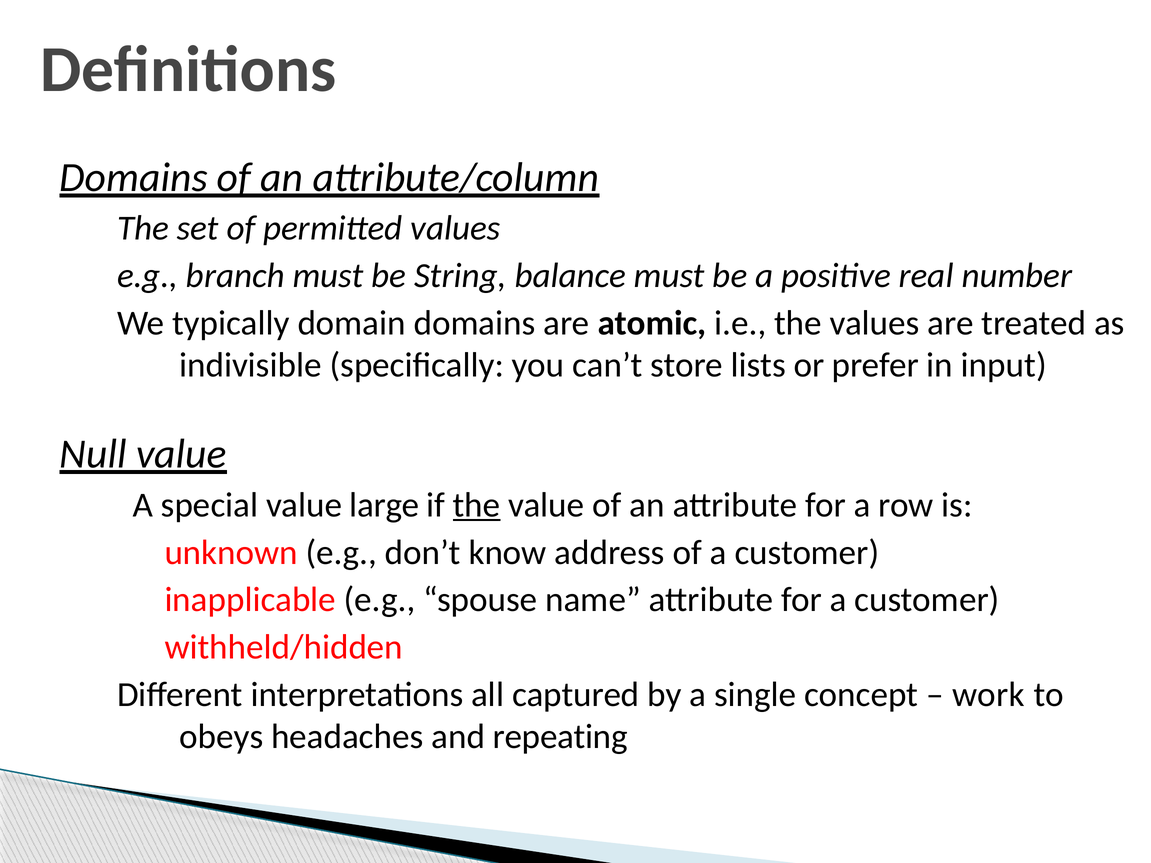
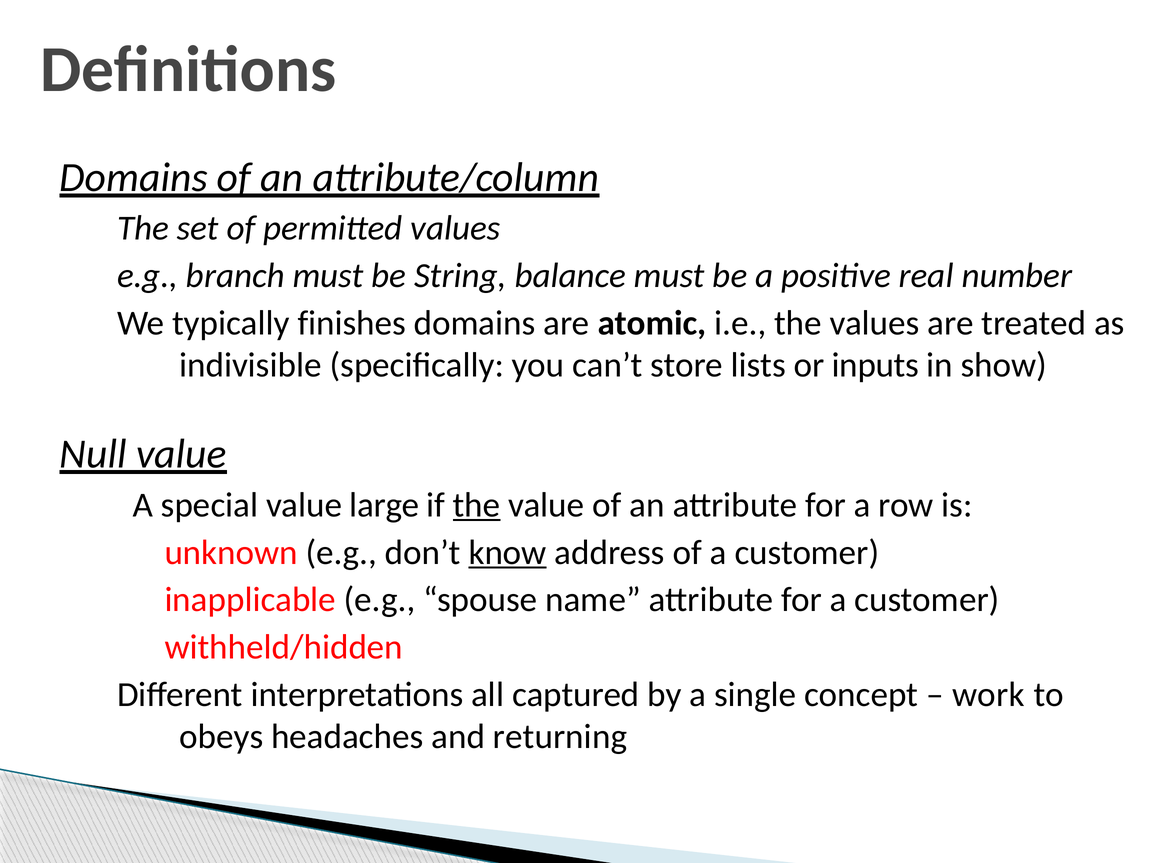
domain: domain -> finishes (352, 323)
prefer: prefer -> inputs (875, 365)
input: input -> show (1004, 365)
know underline: none -> present (508, 553)
repeating: repeating -> returning (560, 737)
